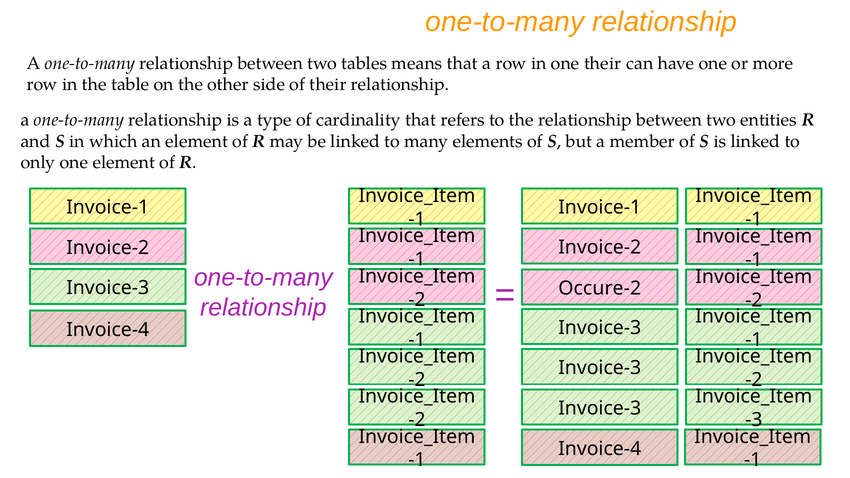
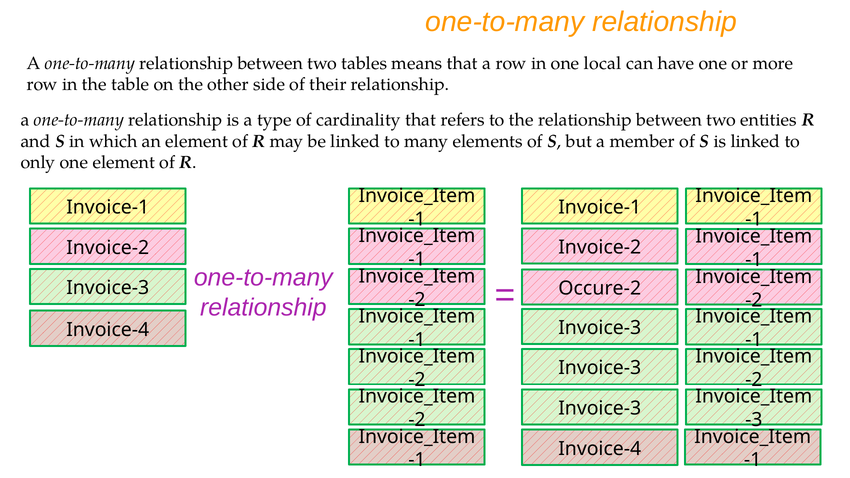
one their: their -> local (603, 63)
